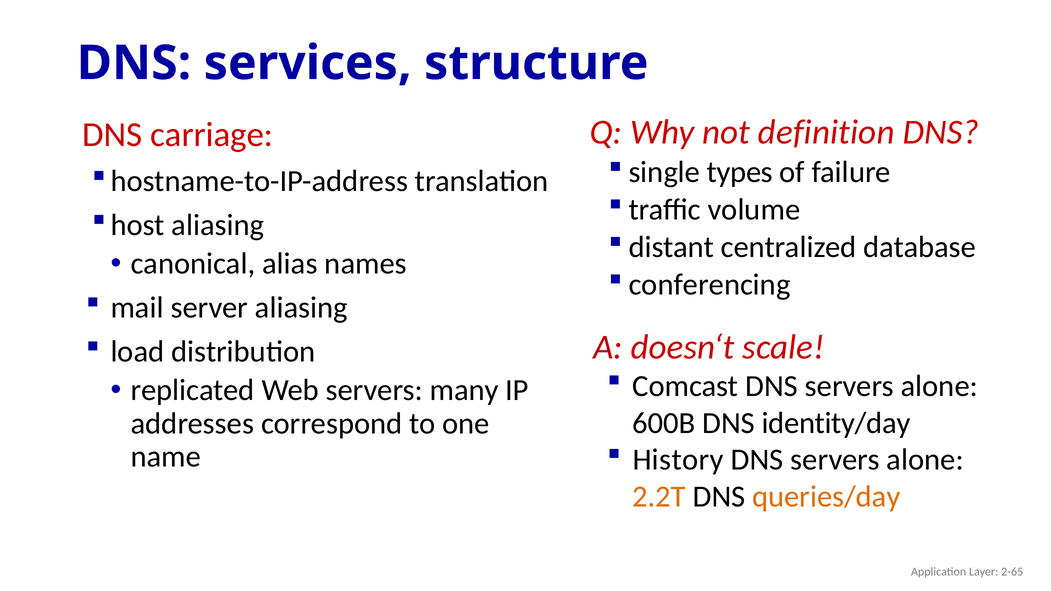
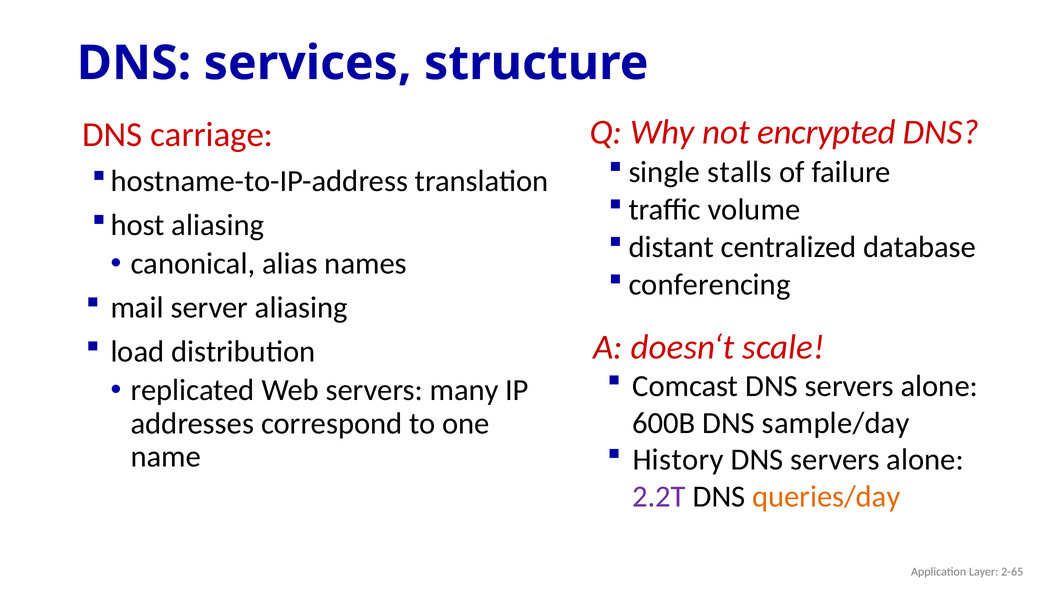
definition: definition -> encrypted (827, 132)
types: types -> stalls (740, 172)
identity/day: identity/day -> sample/day (836, 423)
2.2T colour: orange -> purple (659, 497)
